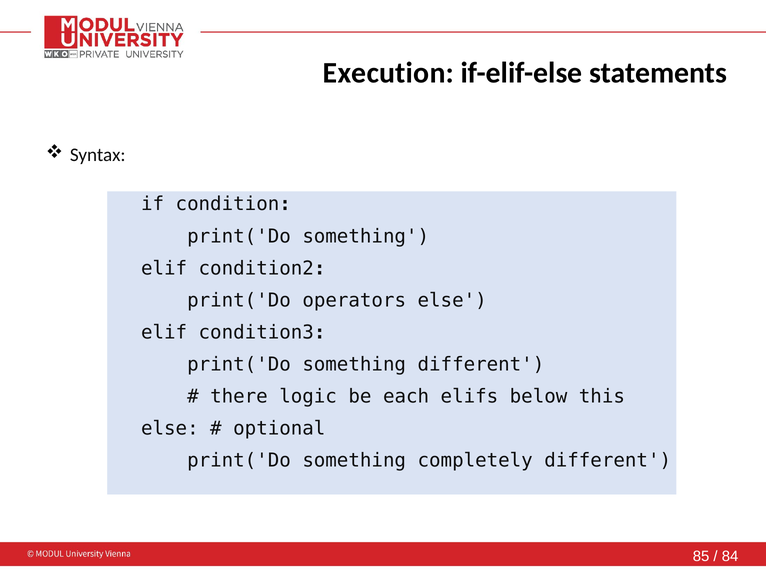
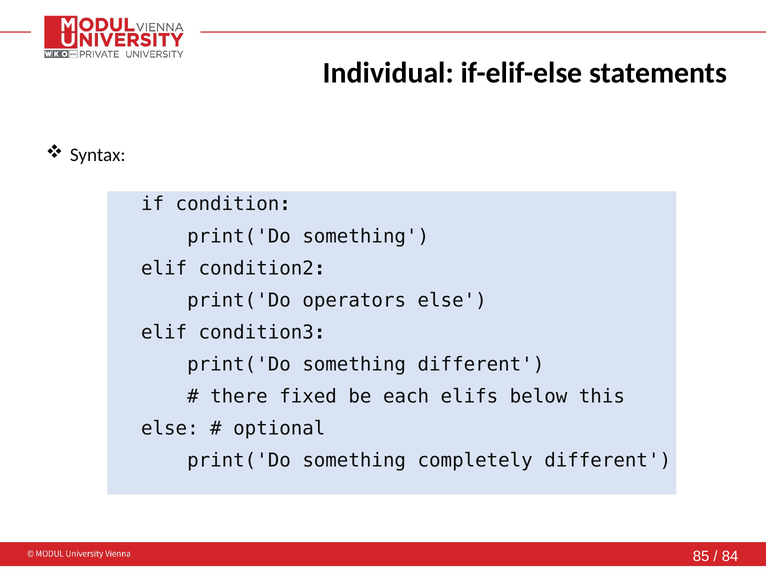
Execution: Execution -> Individual (388, 73)
logic: logic -> fixed (308, 396)
